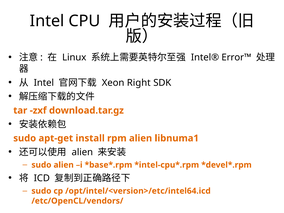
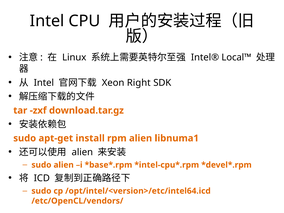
Error™: Error™ -> Local™ (236, 57)
